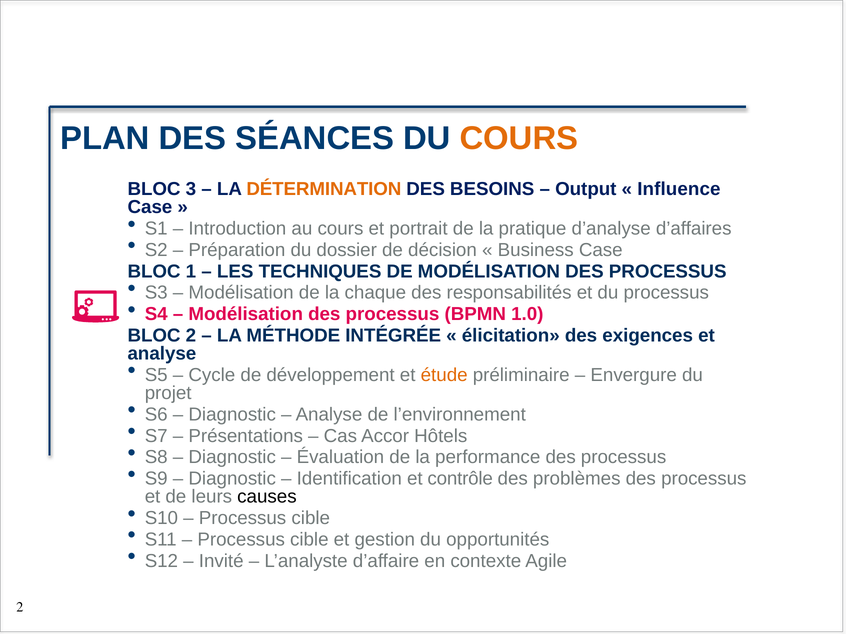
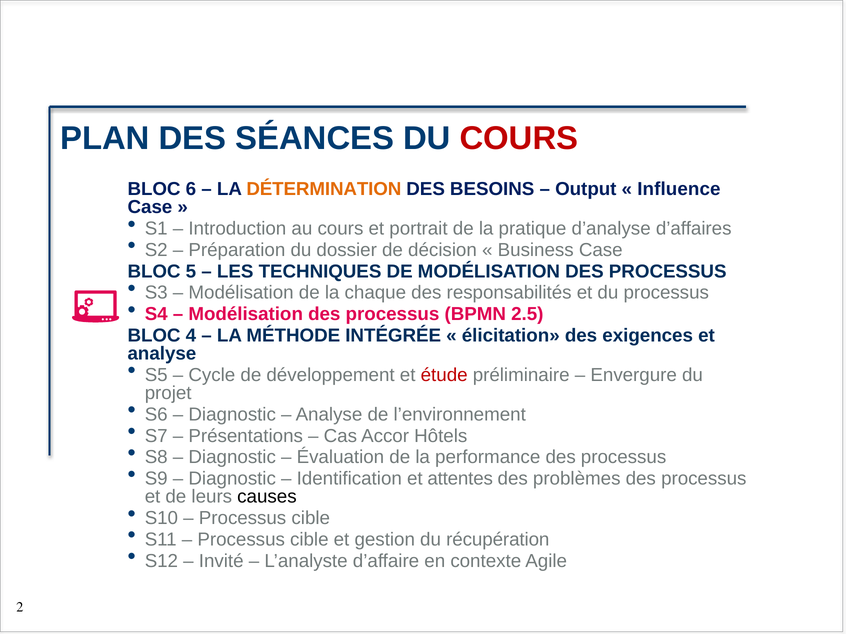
COURS colour: orange -> red (519, 138)
3: 3 -> 6 (191, 189)
1: 1 -> 5 (191, 272)
1.0: 1.0 -> 2.5 (527, 314)
BLOC 2: 2 -> 4 (191, 336)
étude colour: orange -> red (444, 375)
contrôle: contrôle -> attentes (460, 479)
opportunités: opportunités -> récupération (498, 540)
